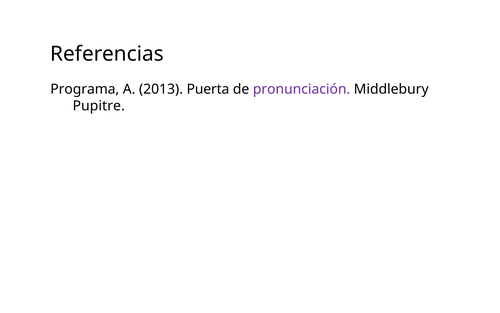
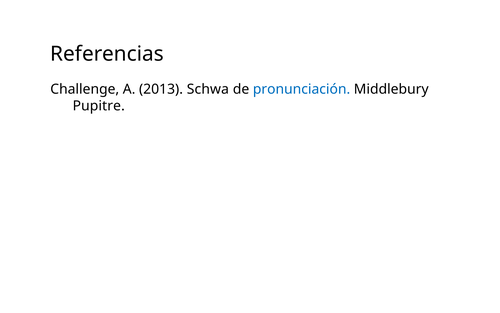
Programa: Programa -> Challenge (85, 89)
Puerta: Puerta -> Schwa (208, 89)
pronunciación colour: purple -> blue (302, 89)
